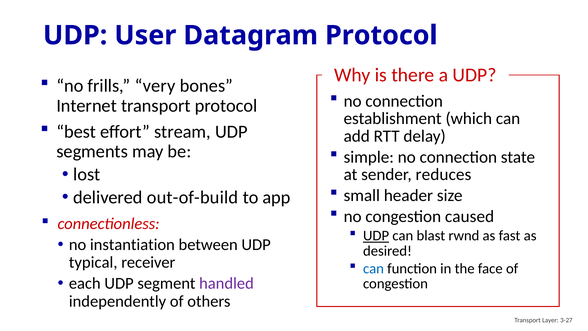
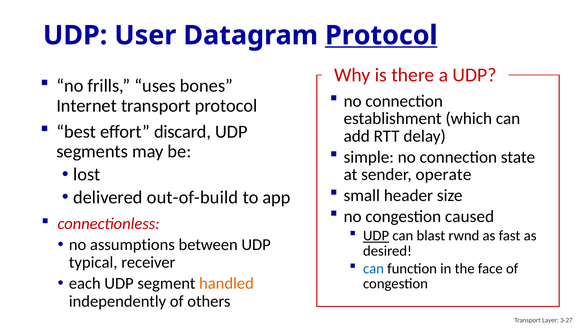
Protocol underline: none -> present (381, 35)
very: very -> uses (155, 86)
stream: stream -> discard (183, 132)
reduces: reduces -> operate (443, 175)
instantiation: instantiation -> assumptions (132, 244)
handled colour: purple -> orange (226, 283)
